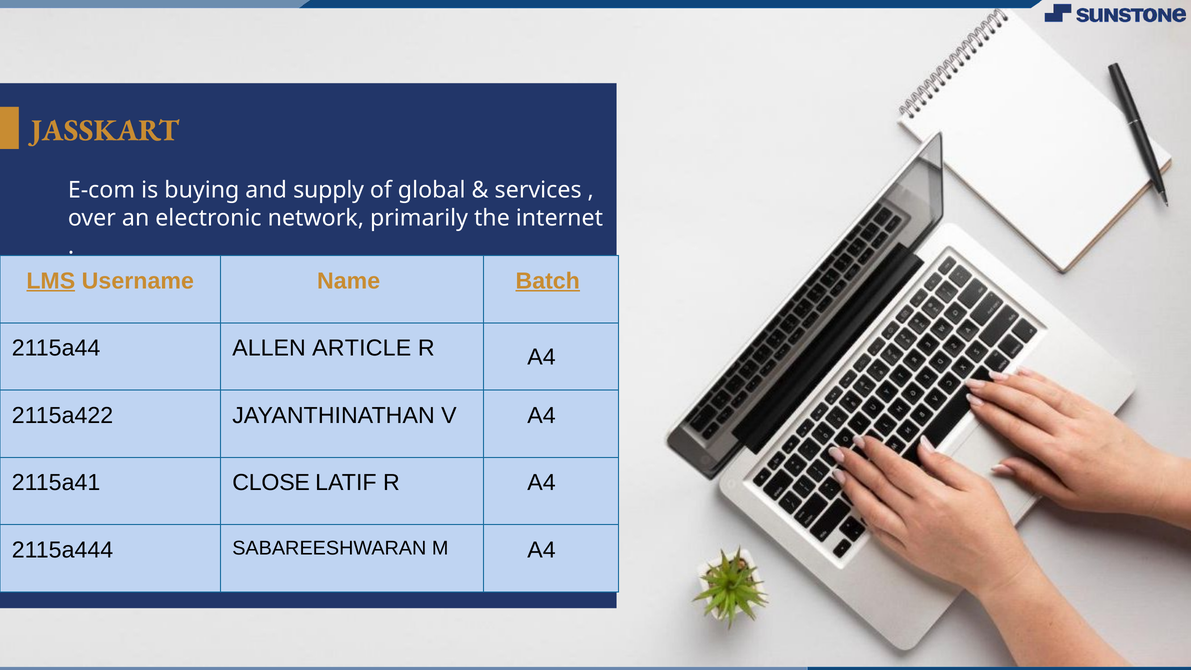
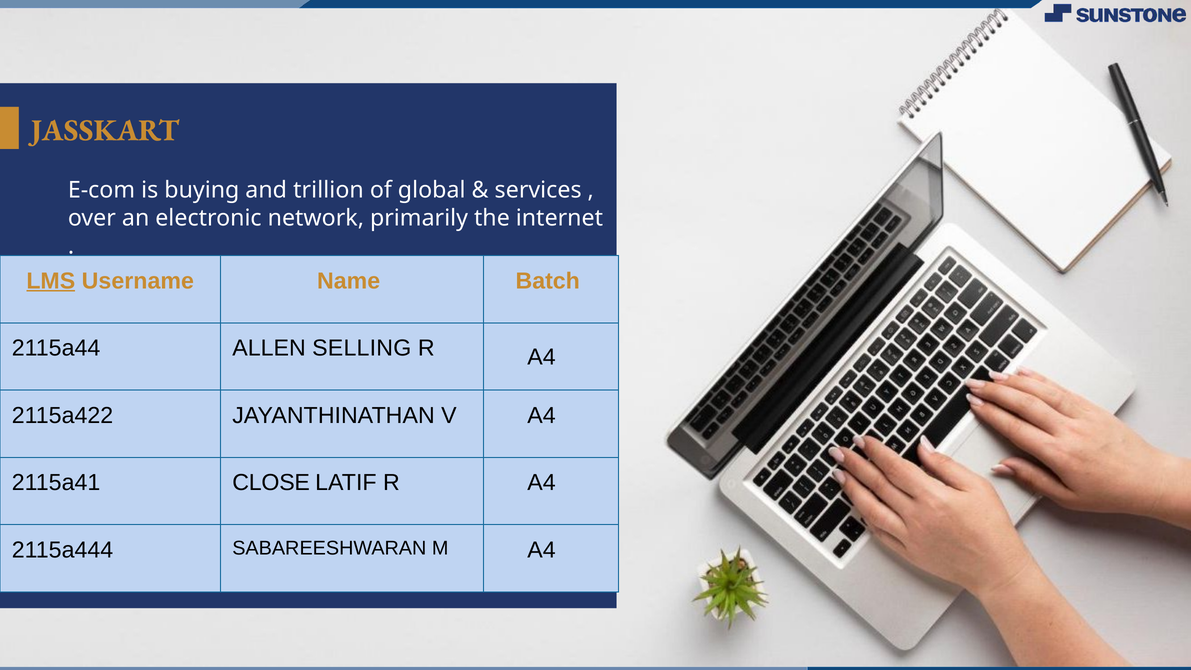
supply: supply -> trillion (328, 190)
Batch underline: present -> none (548, 281)
ARTICLE: ARTICLE -> SELLING (362, 348)
